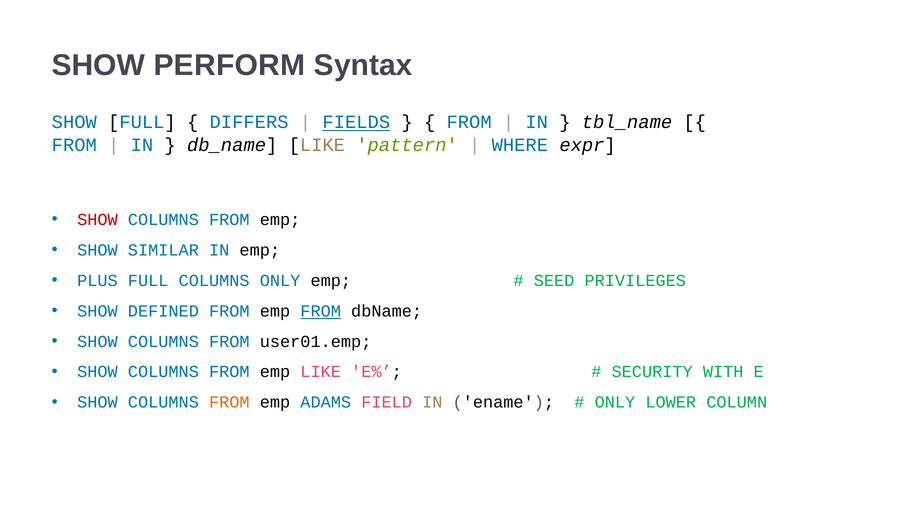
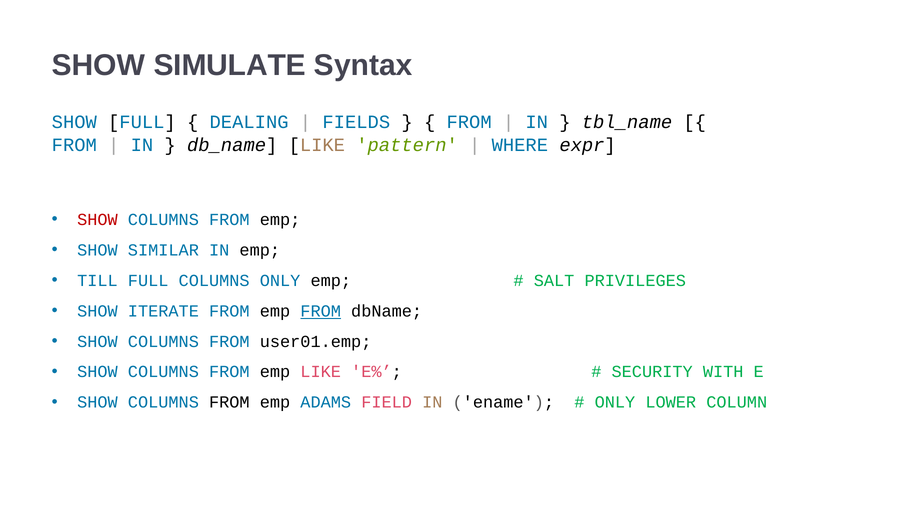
PERFORM: PERFORM -> SIMULATE (230, 65)
DIFFERS: DIFFERS -> DEALING (249, 122)
FIELDS underline: present -> none (356, 122)
PLUS: PLUS -> TILL (97, 281)
SEED: SEED -> SALT (554, 281)
DEFINED: DEFINED -> ITERATE (163, 311)
FROM colour: orange -> black (229, 403)
